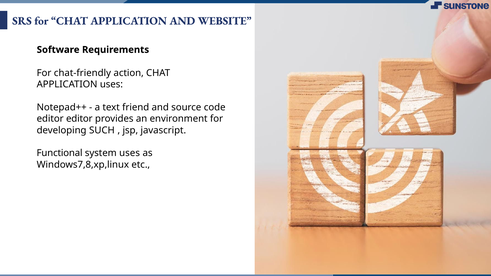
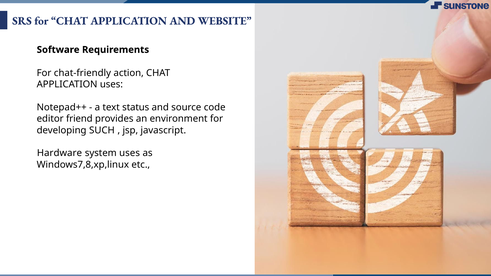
friend: friend -> status (136, 107)
editor editor: editor -> friend (79, 119)
Functional: Functional -> Hardware (59, 153)
